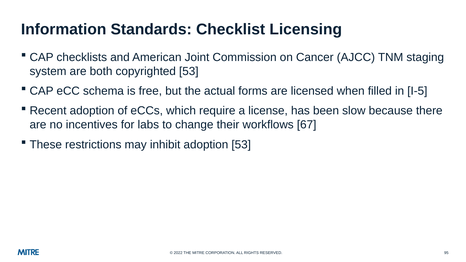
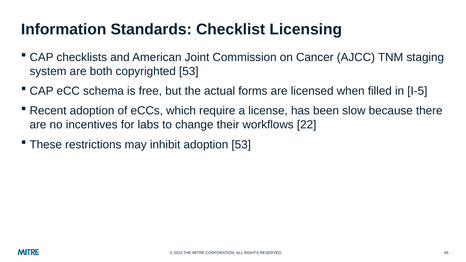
67: 67 -> 22 (307, 125)
